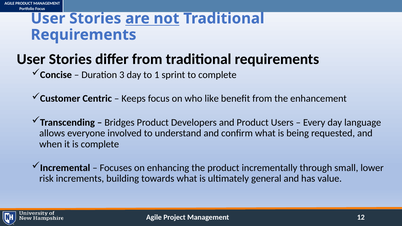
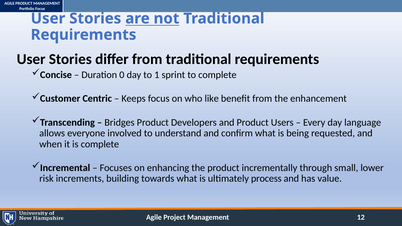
3: 3 -> 0 (122, 75)
general: general -> process (266, 179)
